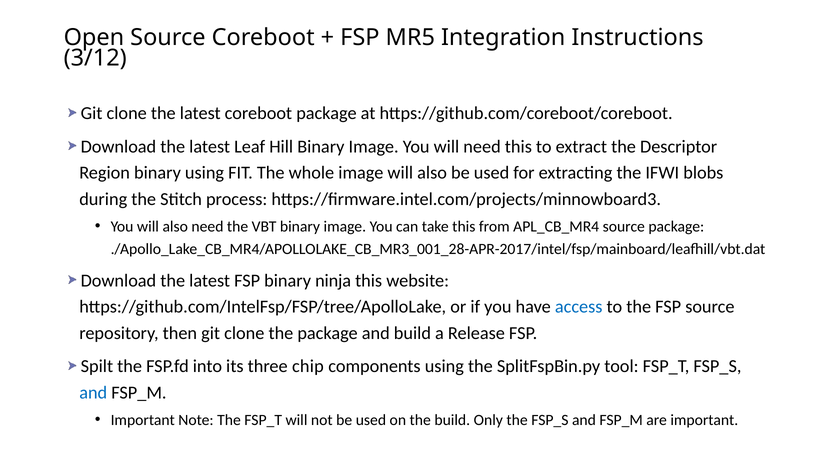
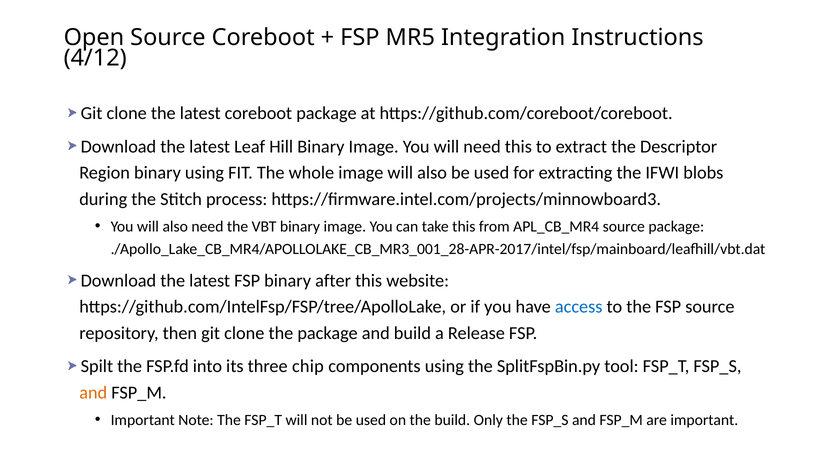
3/12: 3/12 -> 4/12 (95, 58)
ninja: ninja -> after (333, 281)
and colour: blue -> orange (93, 393)
